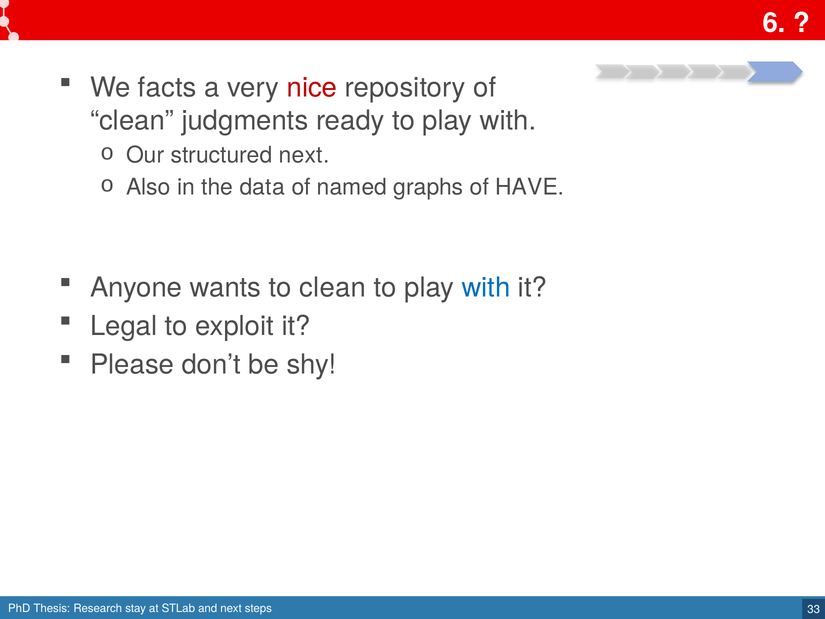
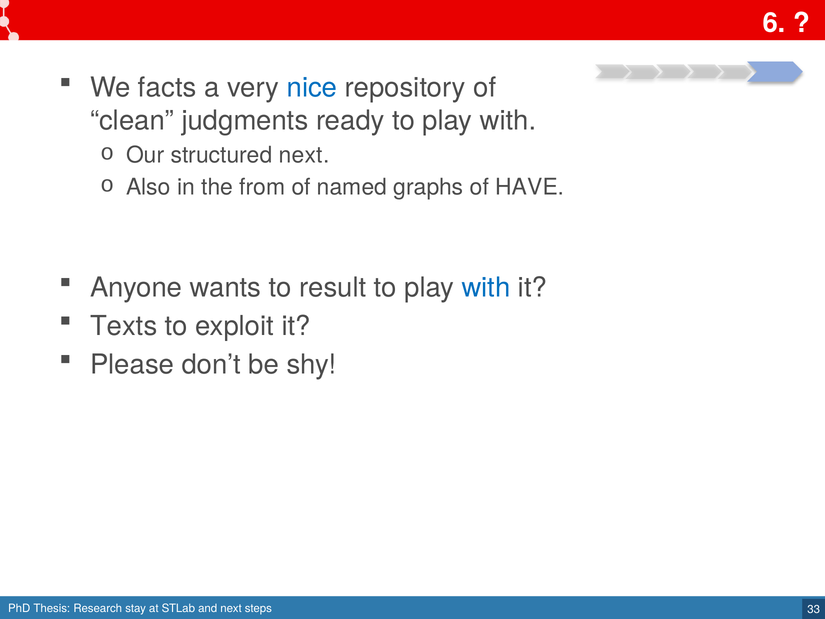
nice colour: red -> blue (312, 88)
data: data -> from (262, 187)
to clean: clean -> result (333, 287)
Legal: Legal -> Texts (124, 326)
